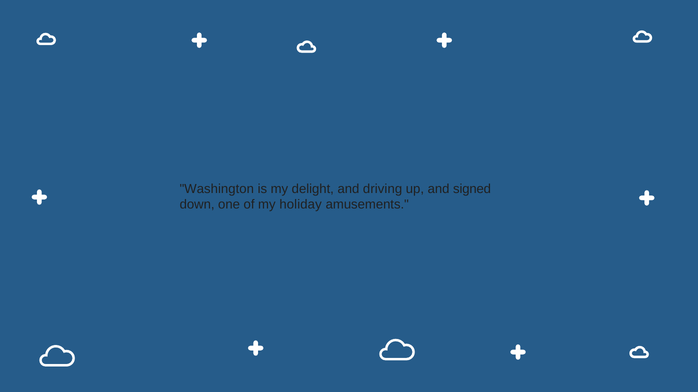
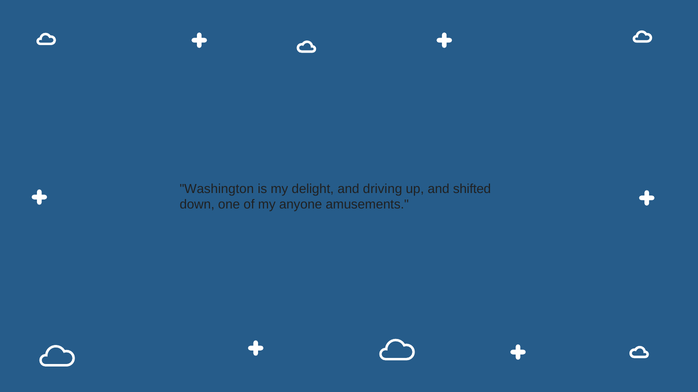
signed: signed -> shifted (472, 189)
holiday: holiday -> anyone (301, 205)
